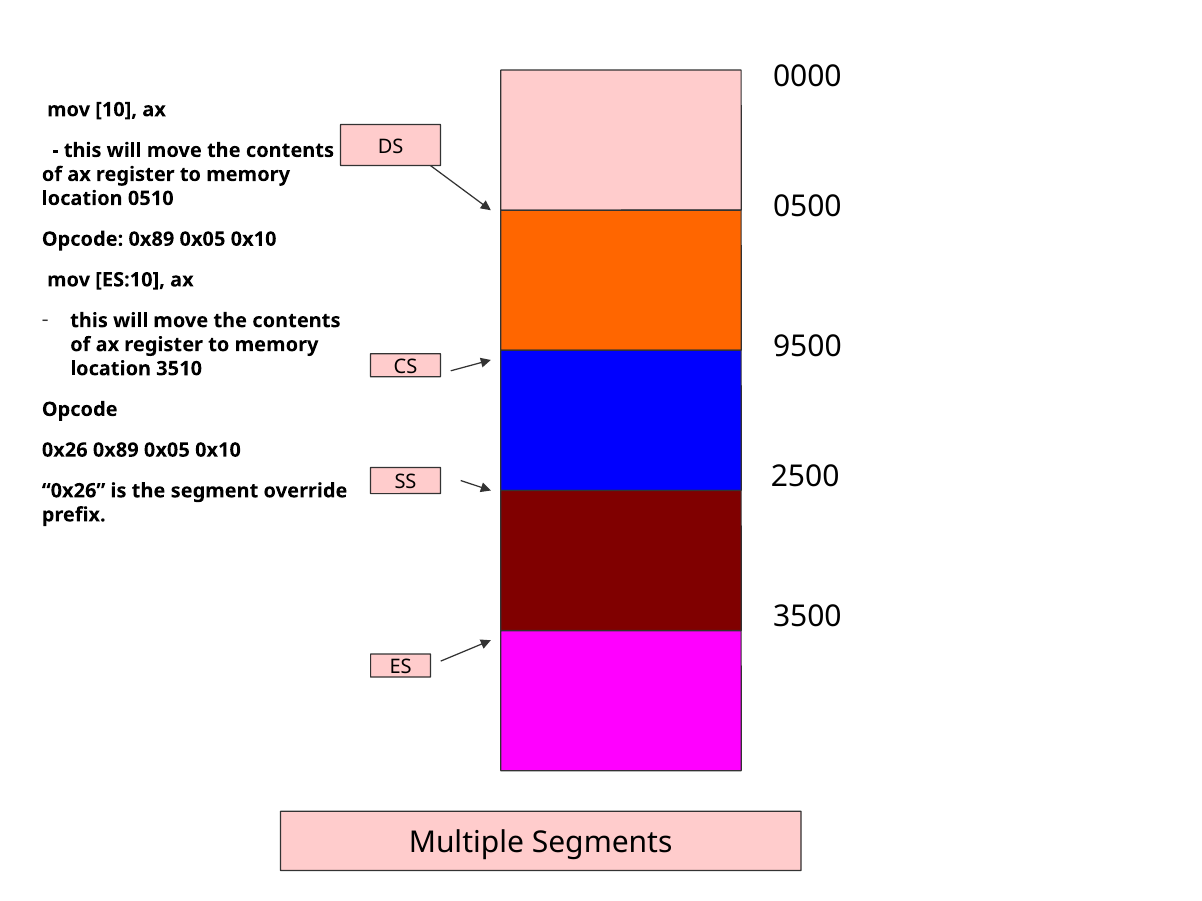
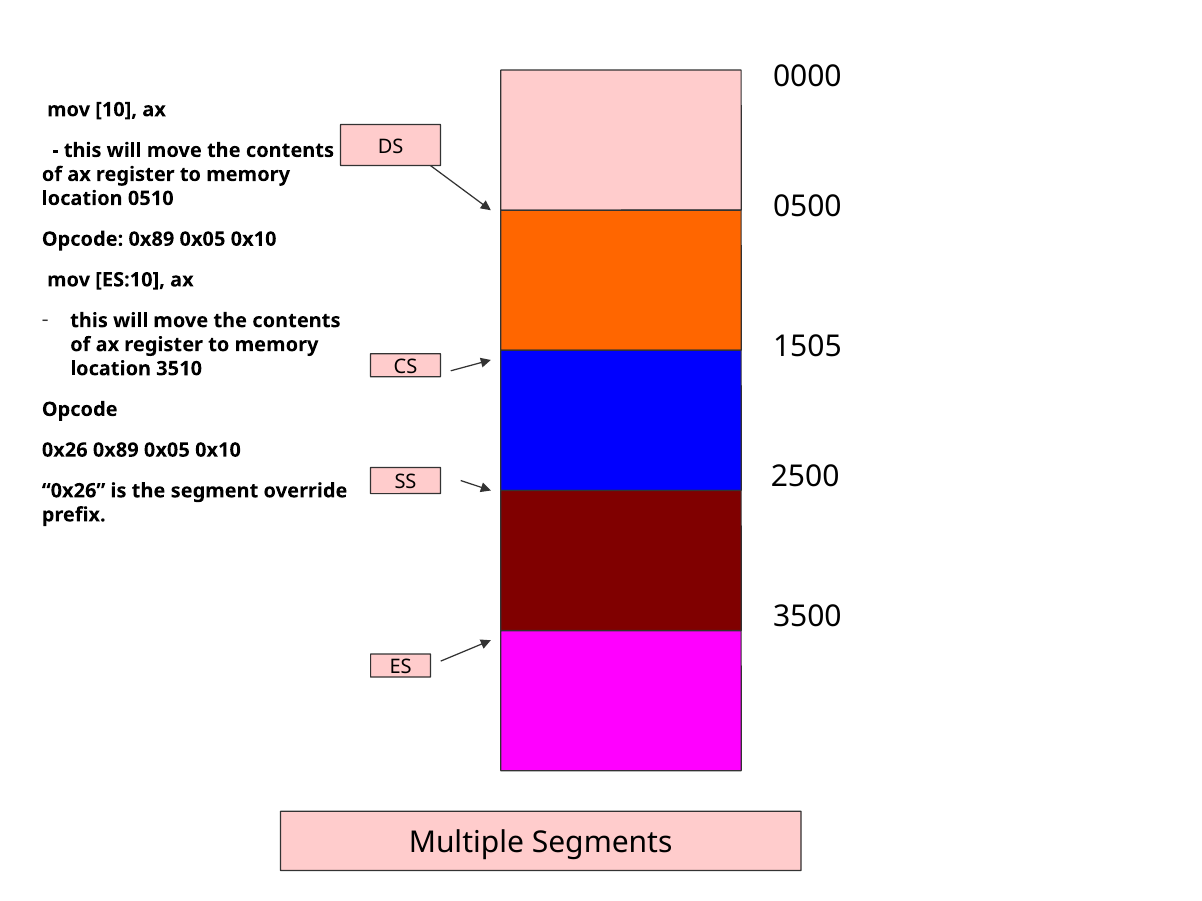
9500: 9500 -> 1505 (807, 347)
